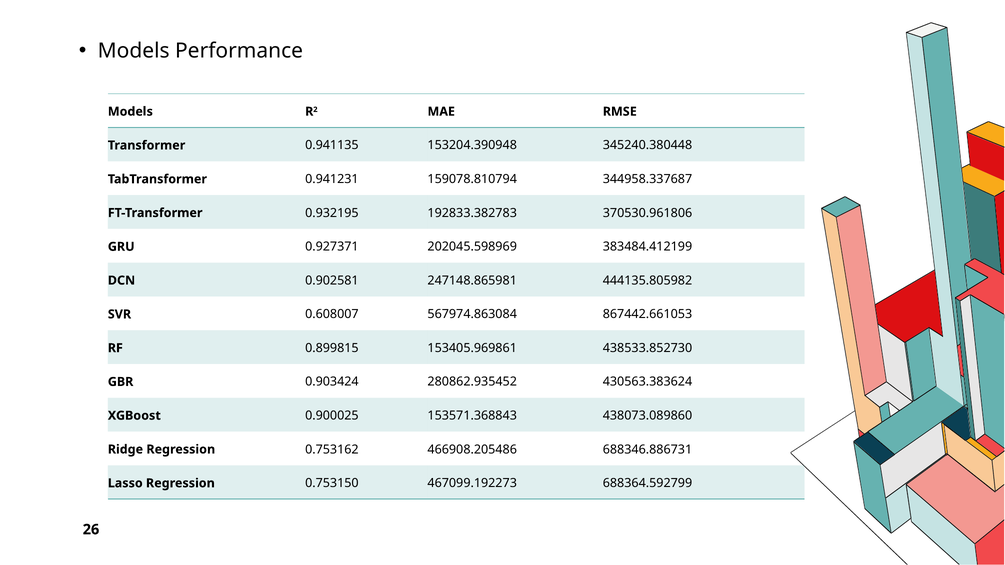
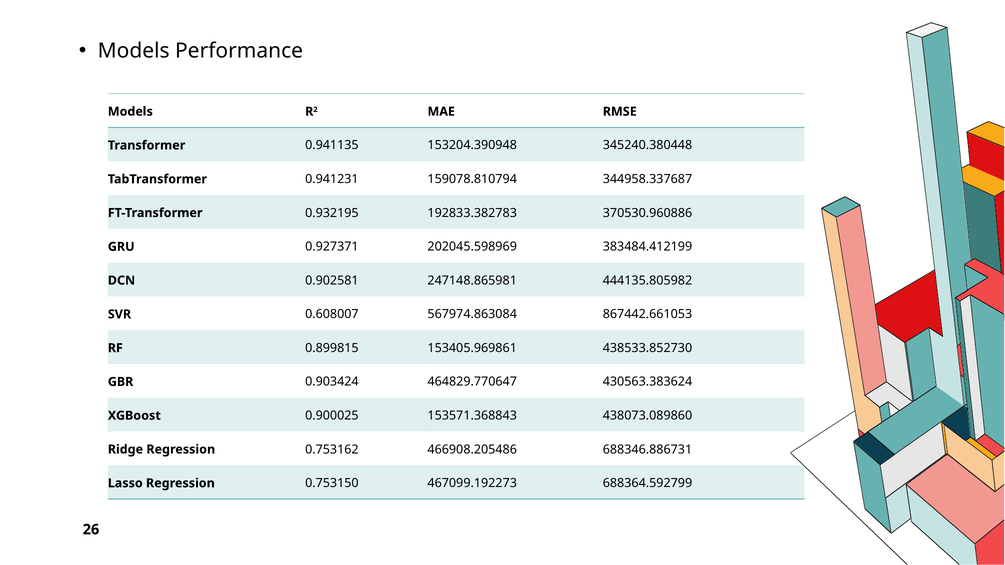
370530.961806: 370530.961806 -> 370530.960886 (648, 213)
280862.935452: 280862.935452 -> 464829.770647 (472, 382)
